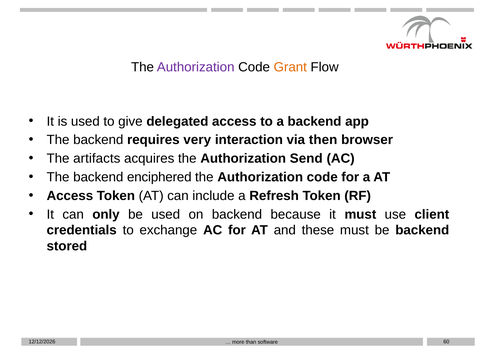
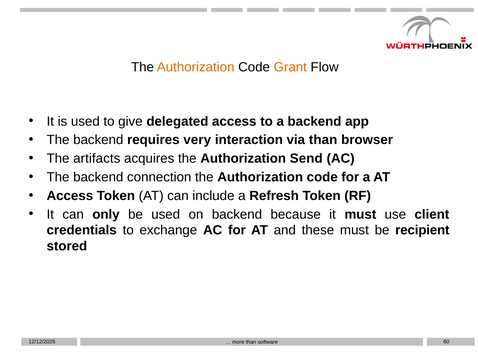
Authorization colour: purple -> orange (196, 67)
via then: then -> than (323, 140)
enciphered: enciphered -> connection (159, 177)
be backend: backend -> recipient (422, 231)
